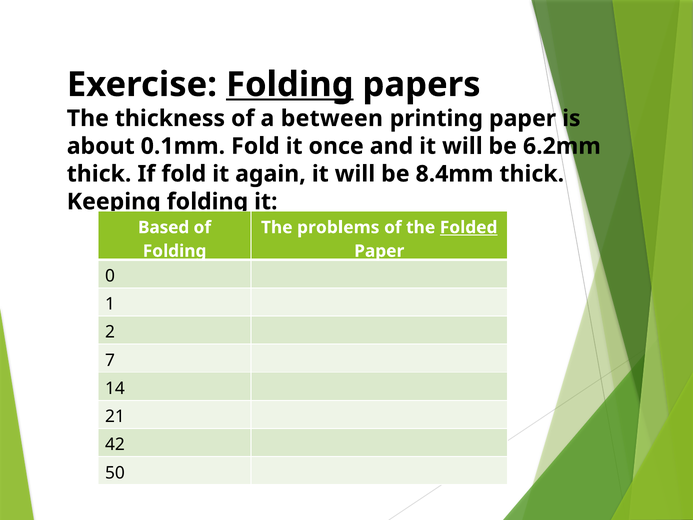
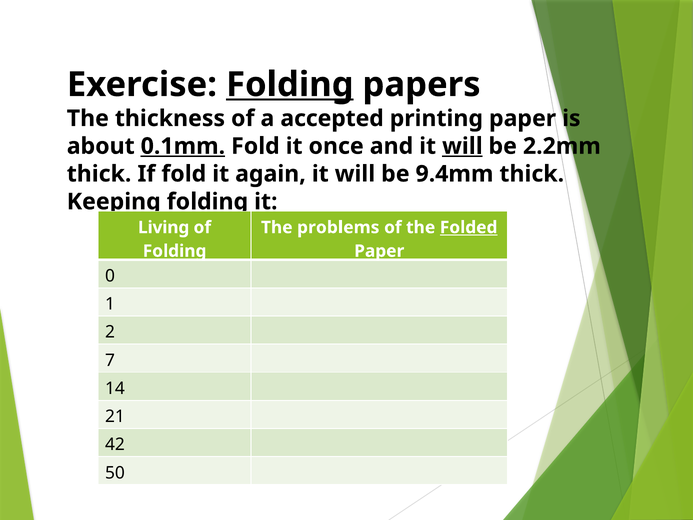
between: between -> accepted (332, 118)
0.1mm underline: none -> present (183, 146)
will underline: none -> present (462, 146)
6.2mm: 6.2mm -> 2.2mm (562, 146)
8.4mm: 8.4mm -> 9.4mm (455, 174)
Based: Based -> Living (164, 227)
